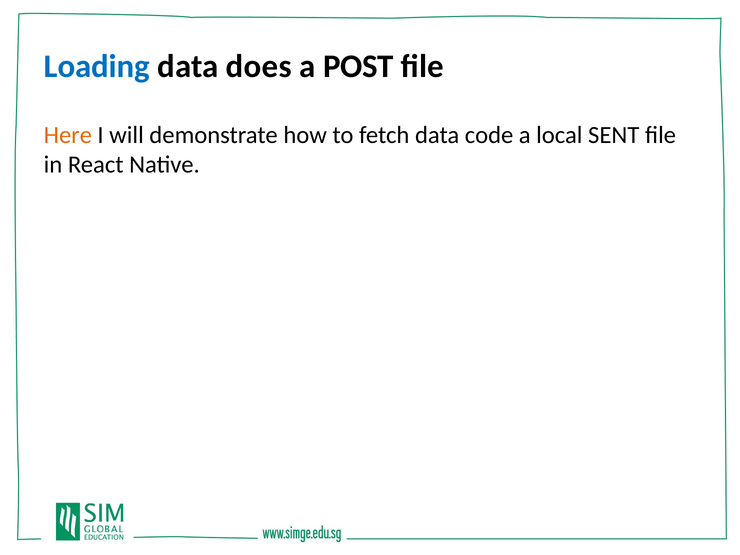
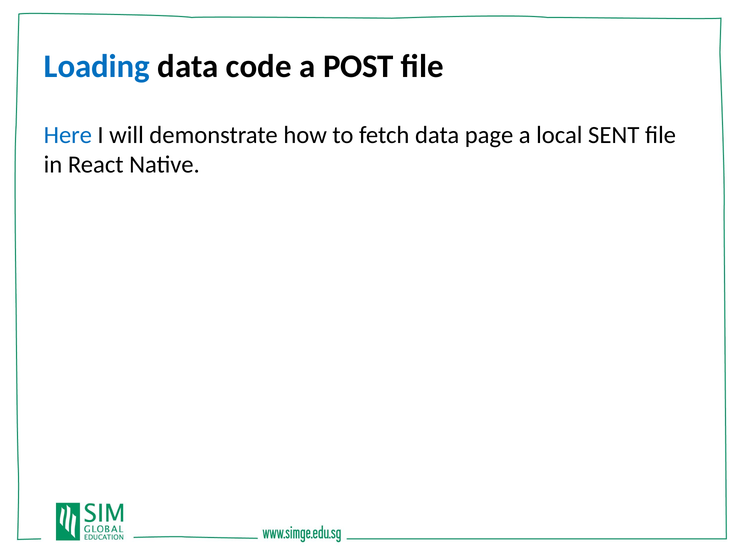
does: does -> code (259, 66)
Here colour: orange -> blue (68, 135)
code: code -> page (489, 135)
